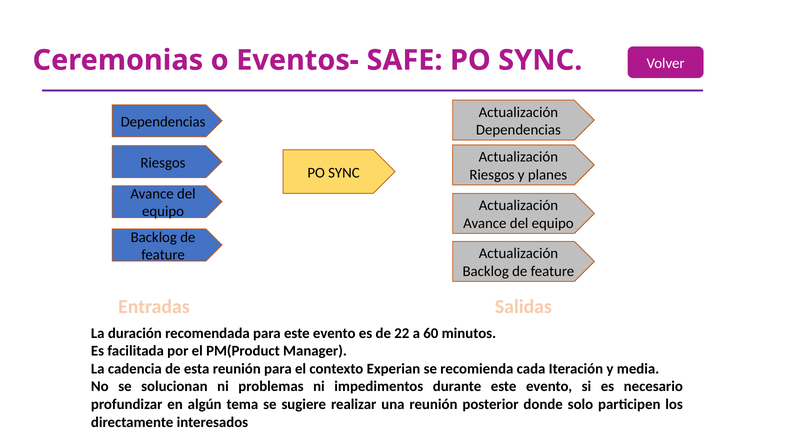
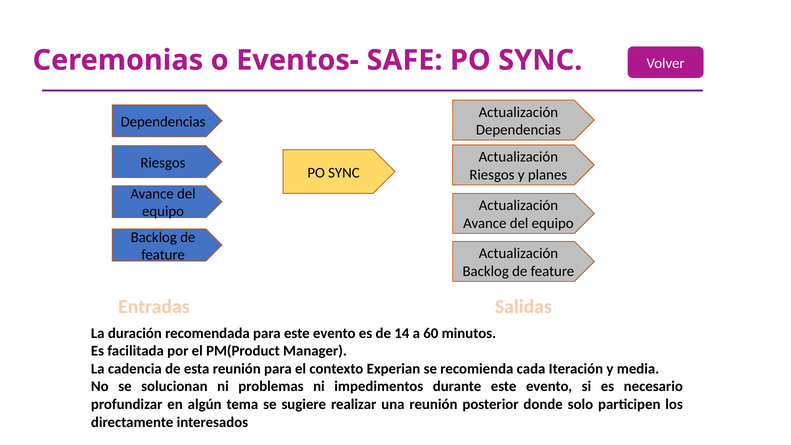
22: 22 -> 14 (402, 333)
